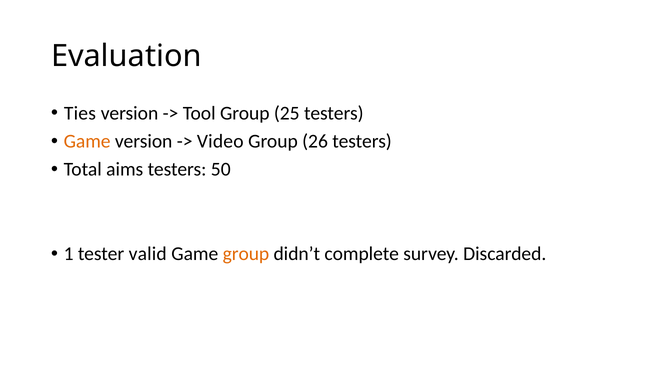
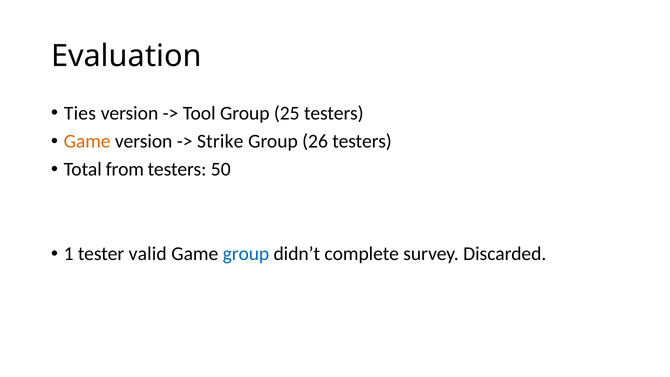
Video: Video -> Strike (220, 141)
aims: aims -> from (125, 169)
group colour: orange -> blue (246, 254)
